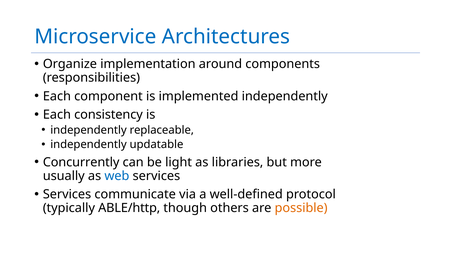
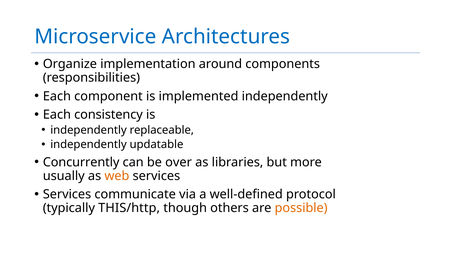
light: light -> over (179, 162)
web colour: blue -> orange (117, 176)
ABLE/http: ABLE/http -> THIS/http (129, 208)
